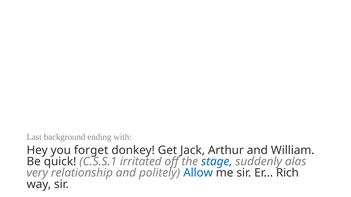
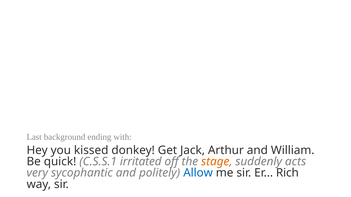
forget: forget -> kissed (91, 151)
stage colour: blue -> orange (217, 162)
alas: alas -> acts (296, 162)
relationship: relationship -> sycophantic (82, 173)
